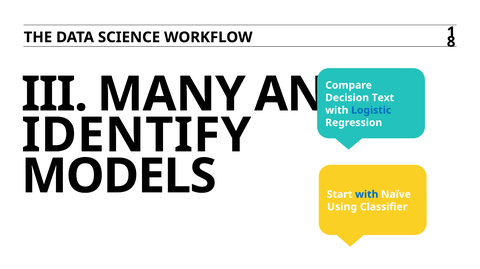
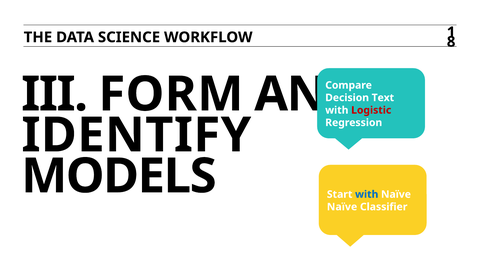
MANY: MANY -> FORM (171, 95)
Logistic colour: blue -> red (371, 110)
Using: Using -> Naïve (342, 207)
